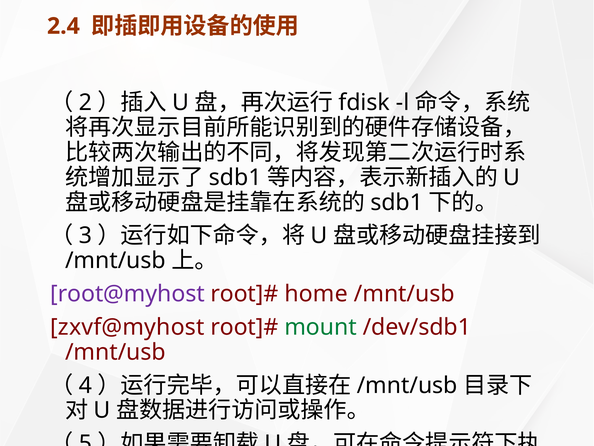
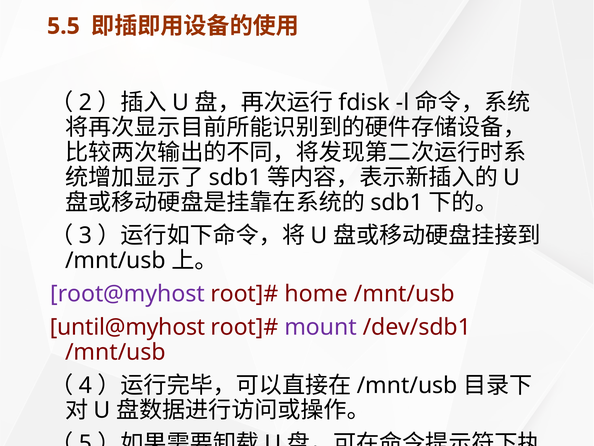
2.4: 2.4 -> 5.5 (63, 26)
zxvf@myhost: zxvf@myhost -> until@myhost (128, 327)
mount colour: green -> purple (321, 327)
